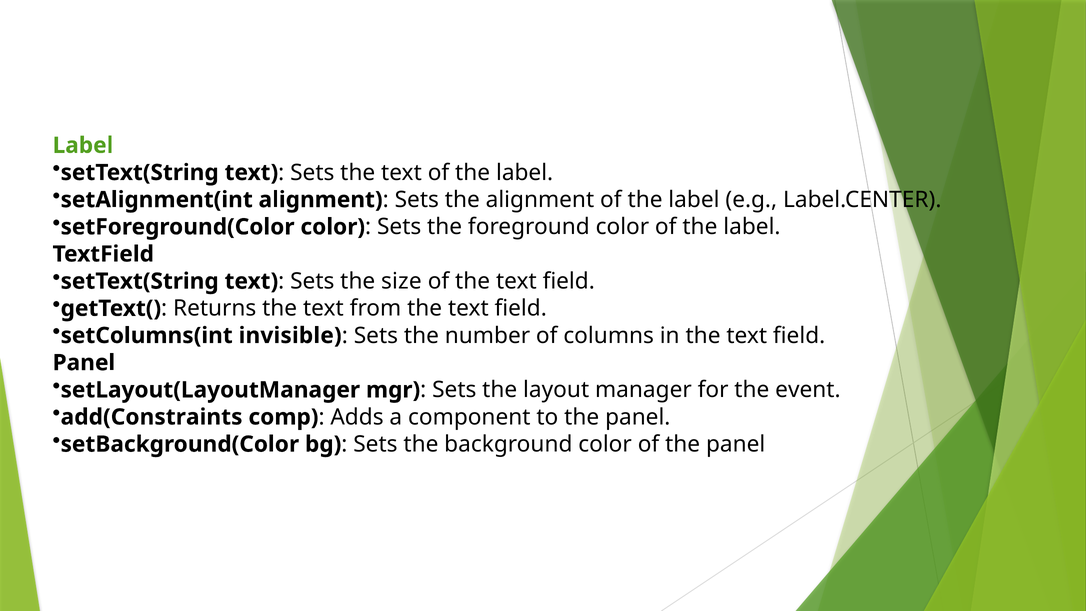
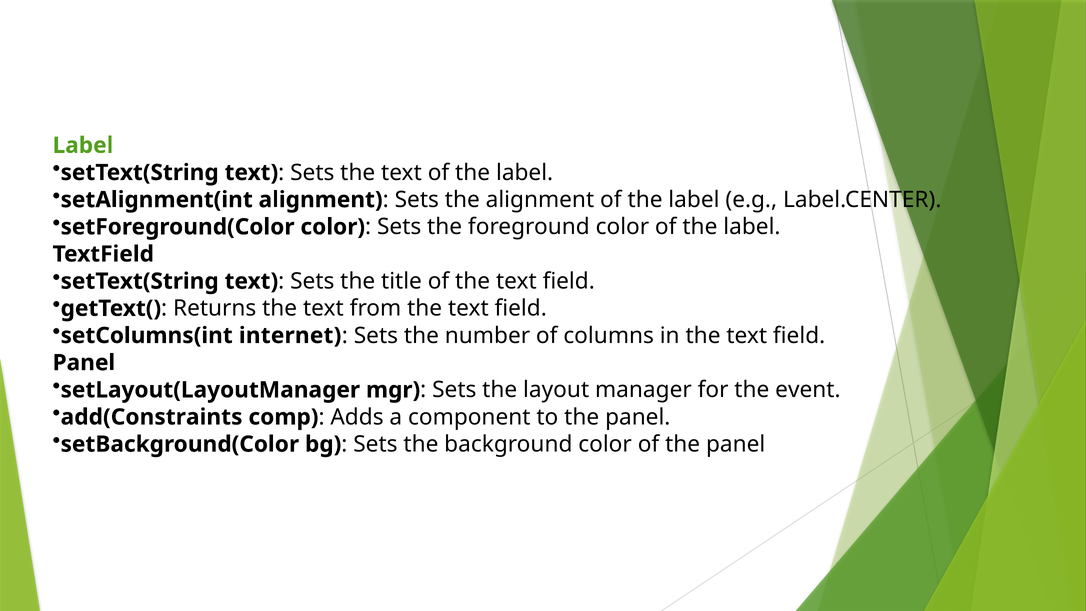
size: size -> title (401, 281)
invisible: invisible -> internet (290, 336)
